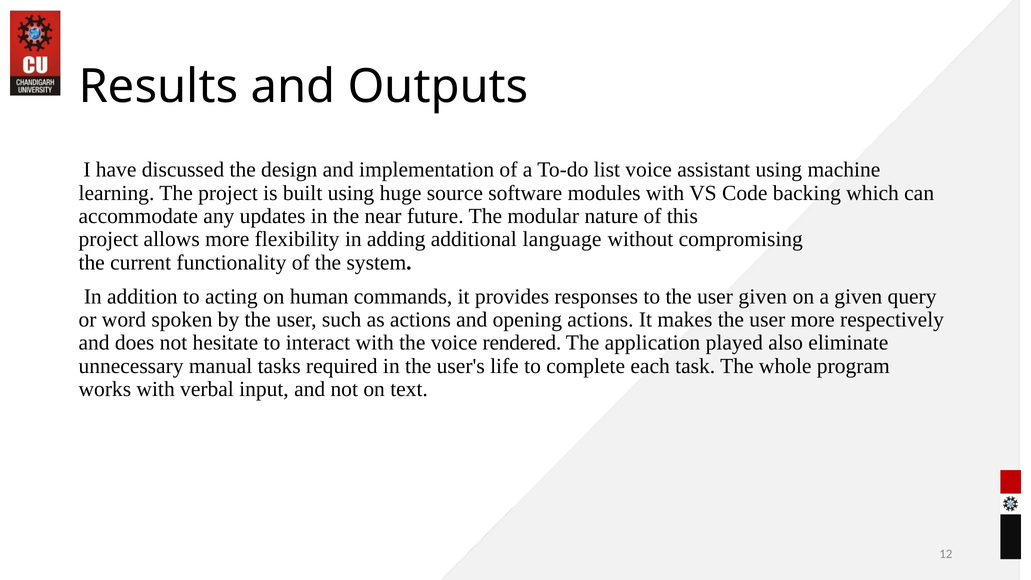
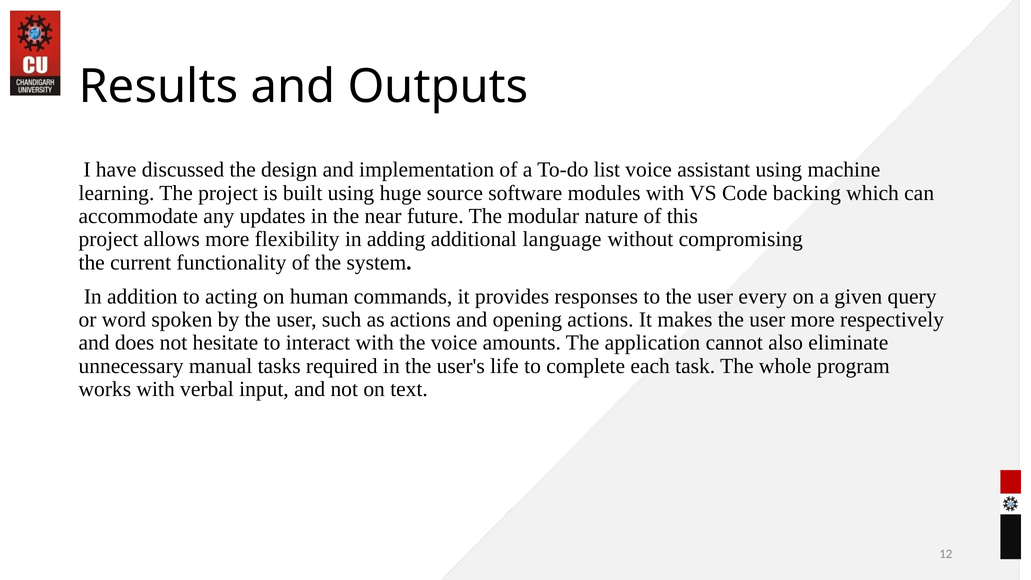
user given: given -> every (763, 296)
rendered: rendered -> amounts (522, 343)
played: played -> cannot (734, 343)
